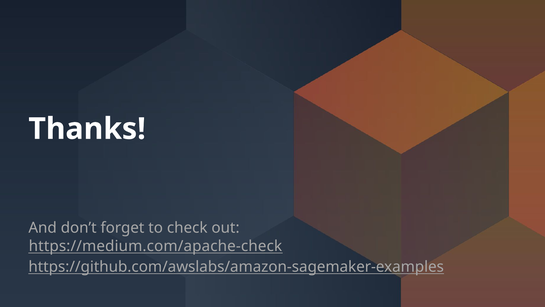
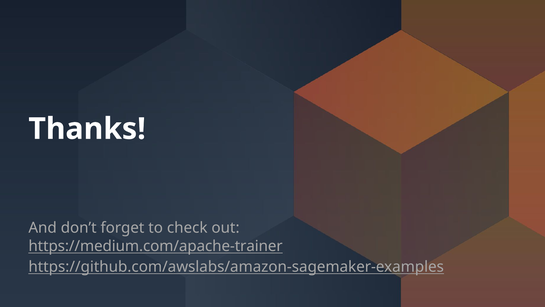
https://medium.com/apache-check: https://medium.com/apache-check -> https://medium.com/apache-trainer (156, 246)
